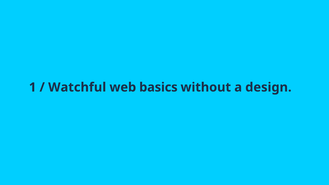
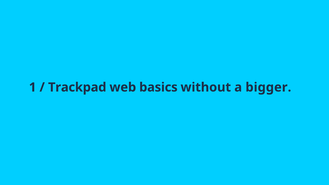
Watchful: Watchful -> Trackpad (77, 87)
design: design -> bigger (268, 87)
